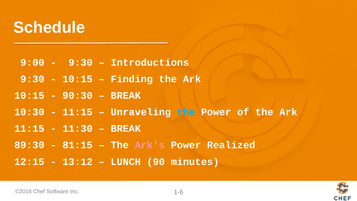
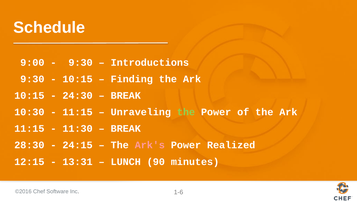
90:30: 90:30 -> 24:30 (78, 96)
the colour: light blue -> light green (186, 112)
89:30: 89:30 -> 28:30 (29, 145)
81:15: 81:15 -> 24:15 (78, 145)
13:12: 13:12 -> 13:31 (78, 162)
